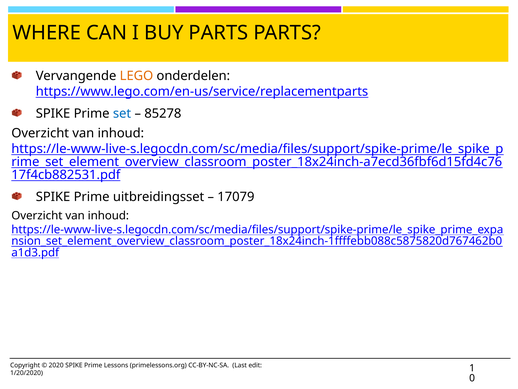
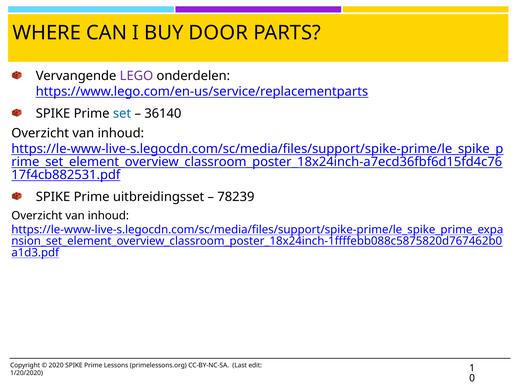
BUY PARTS: PARTS -> DOOR (218, 33)
LEGO colour: orange -> purple (136, 76)
85278: 85278 -> 36140 (163, 113)
17079: 17079 -> 78239 (236, 197)
